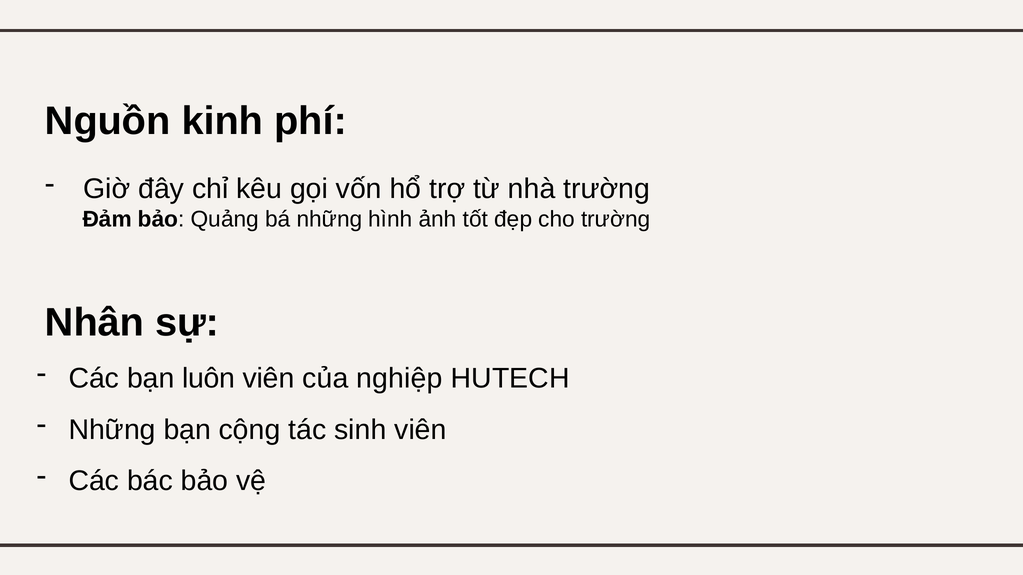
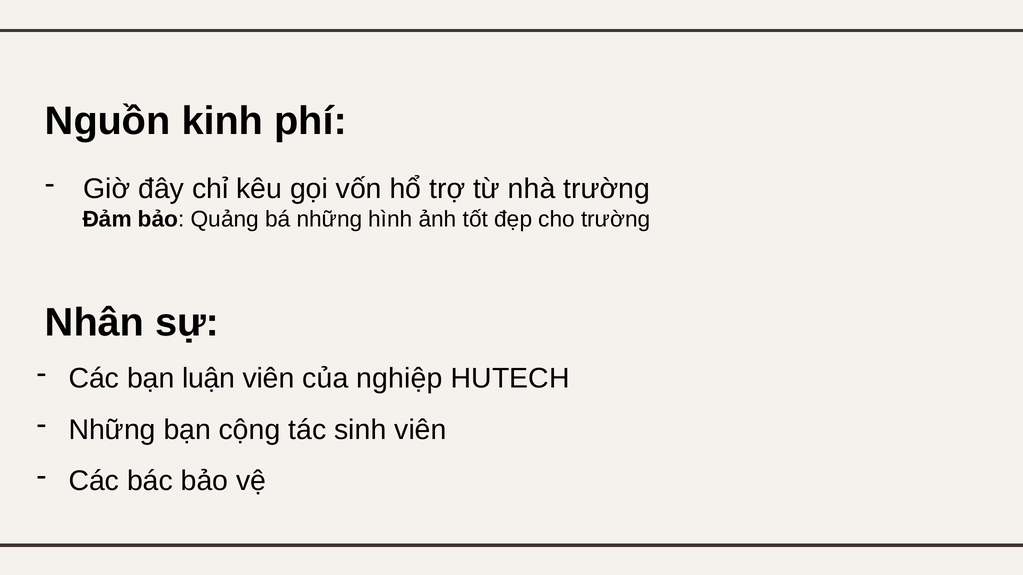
luôn: luôn -> luận (209, 379)
